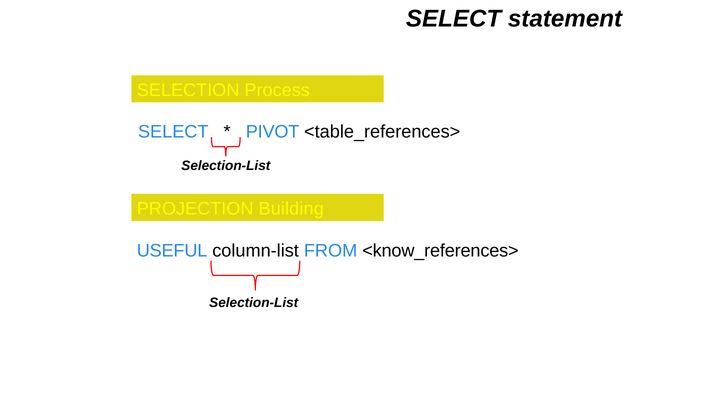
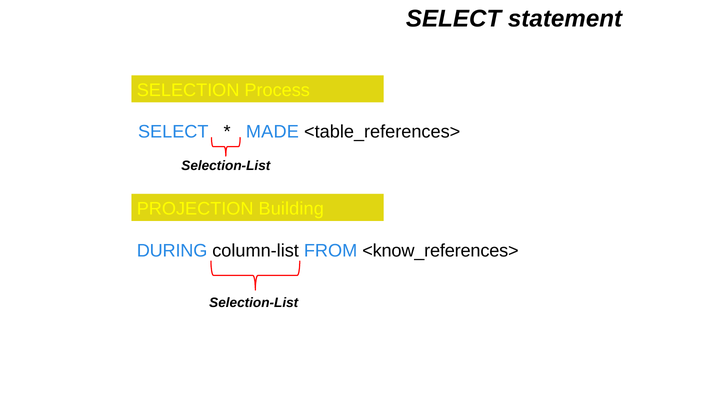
PIVOT: PIVOT -> MADE (272, 132)
USEFUL: USEFUL -> DURING (172, 250)
